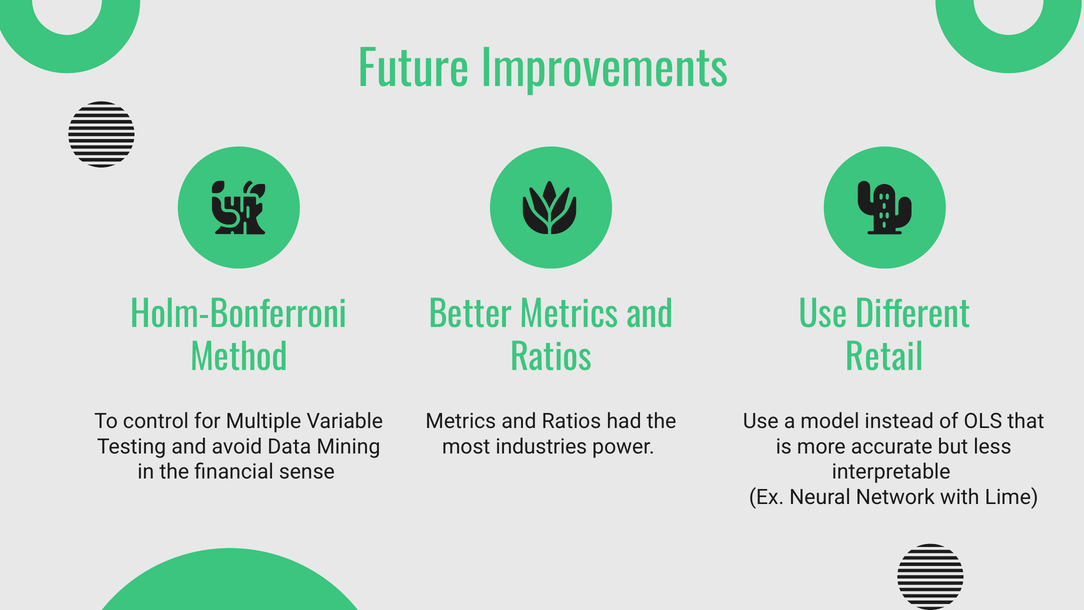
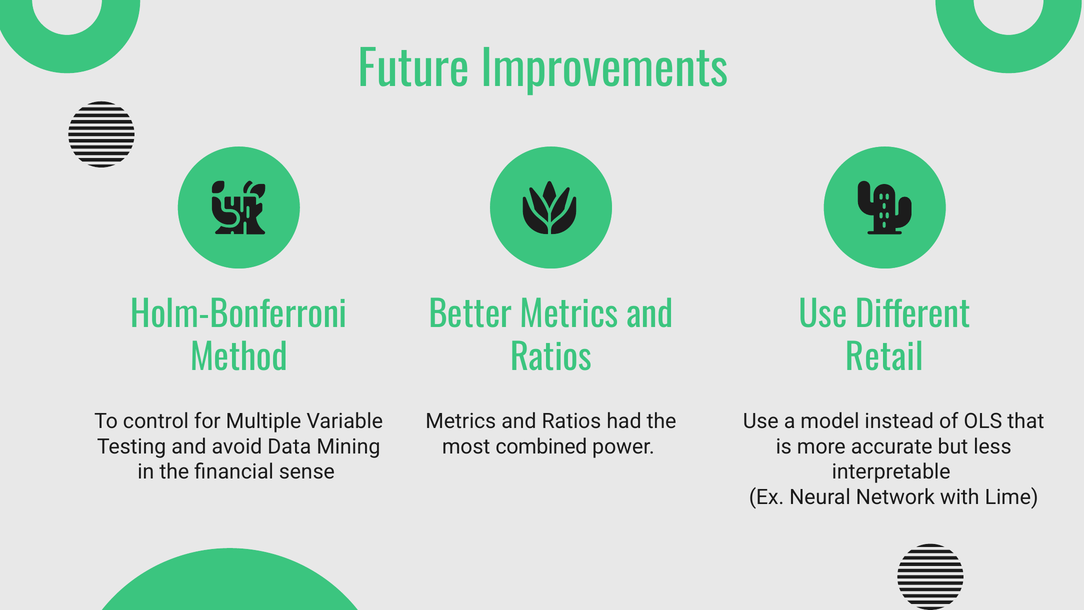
industries: industries -> combined (541, 446)
